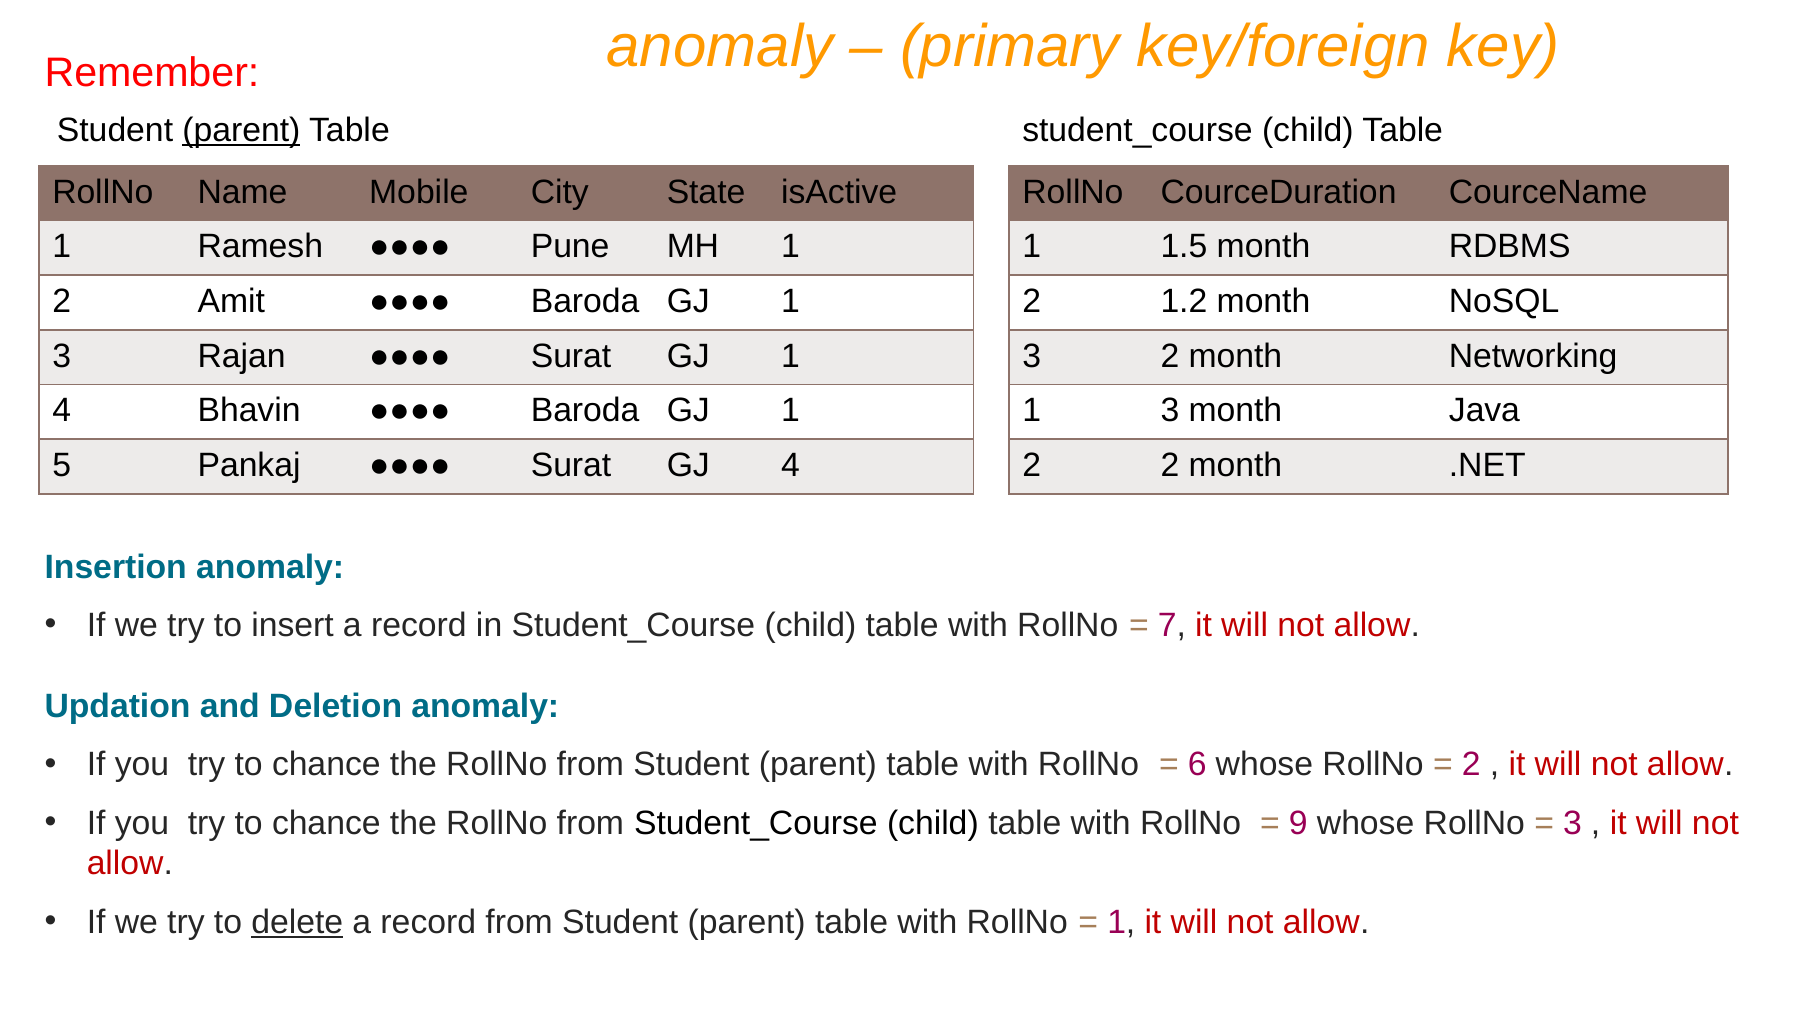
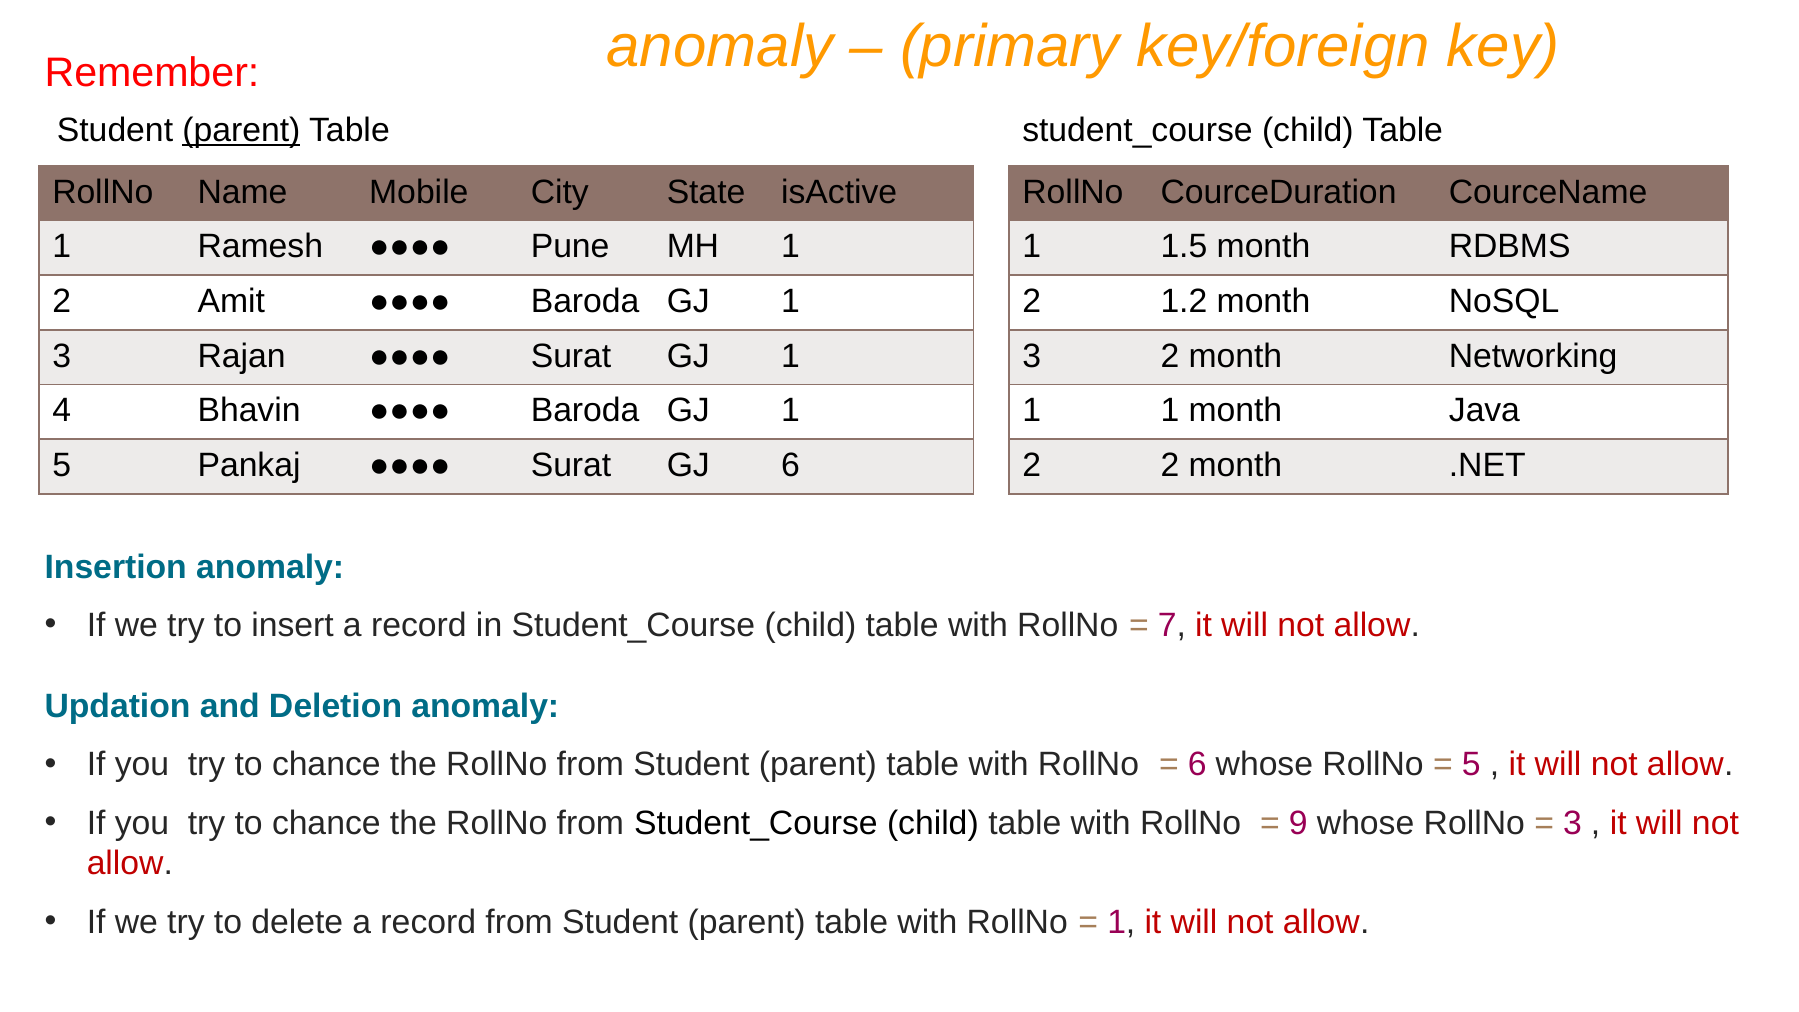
3: 3 -> 1 (1170, 411)
GJ 4: 4 -> 6 (791, 465)
2: 2 -> 5 (1471, 765)
delete underline: present -> none (297, 922)
